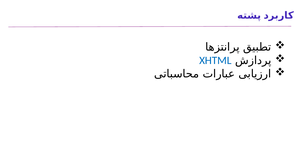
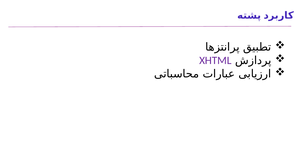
XHTML colour: blue -> purple (215, 60)
